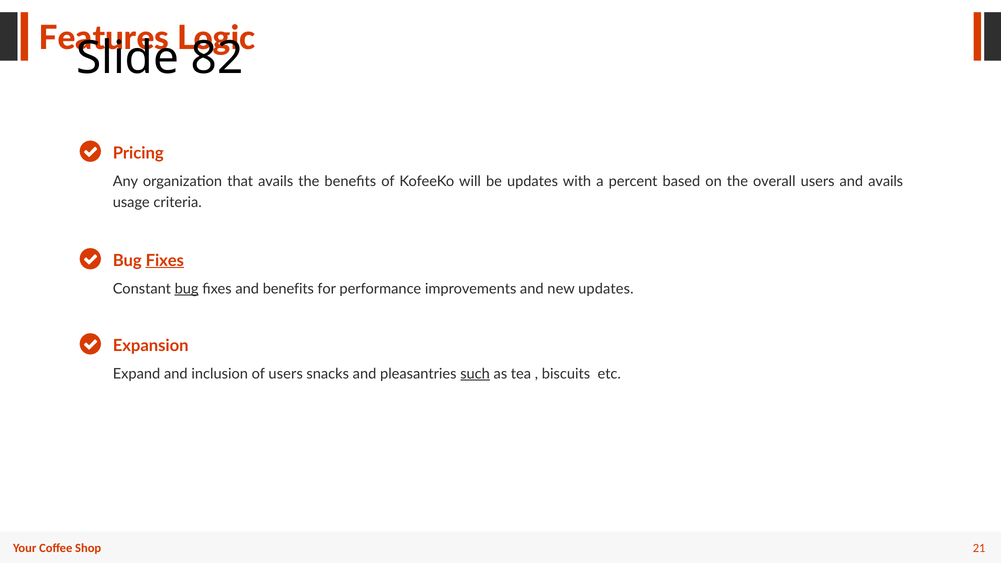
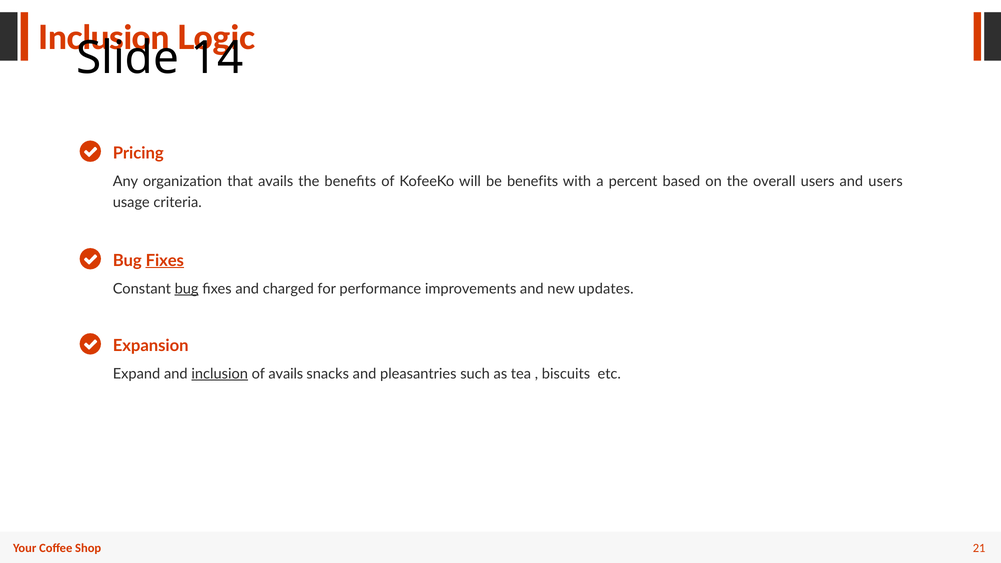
Features: Features -> Inclusion (104, 38)
82: 82 -> 14 (217, 58)
be updates: updates -> benefits (533, 181)
and avails: avails -> users (886, 181)
and benefits: benefits -> charged (288, 289)
inclusion underline: none -> present (220, 374)
of users: users -> avails (286, 374)
such underline: present -> none (475, 374)
